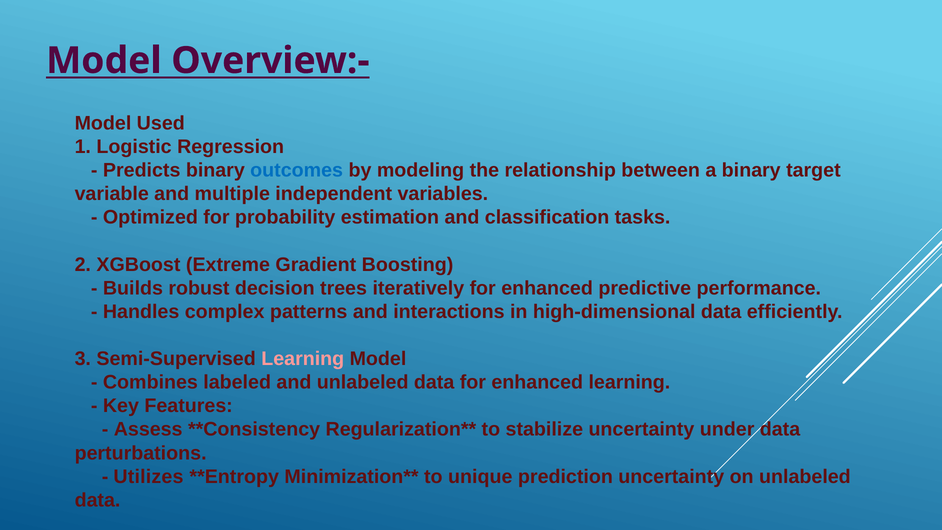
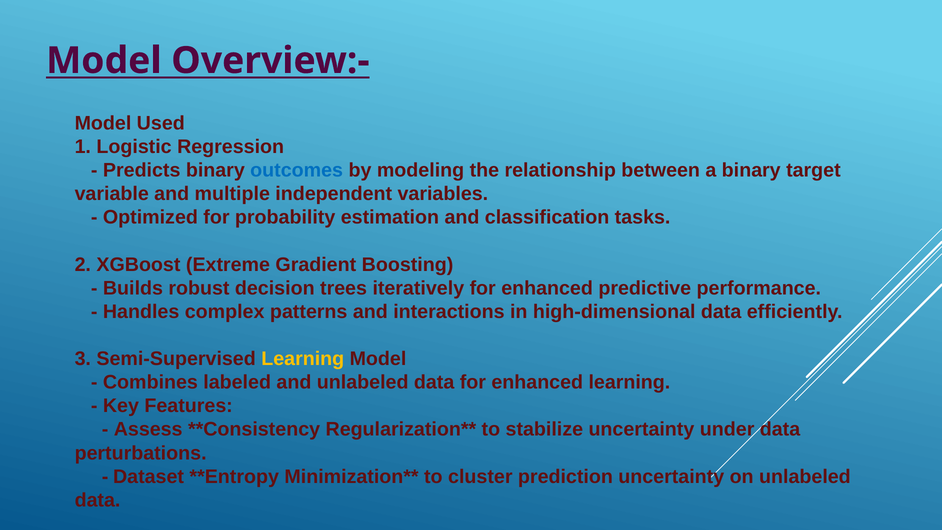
Learning colour: pink -> yellow (303, 359)
Utilizes: Utilizes -> Dataset (149, 477)
unique: unique -> cluster (480, 477)
